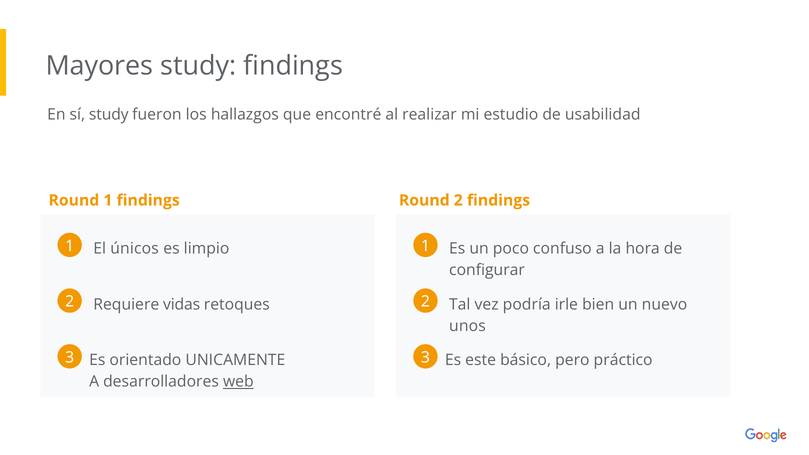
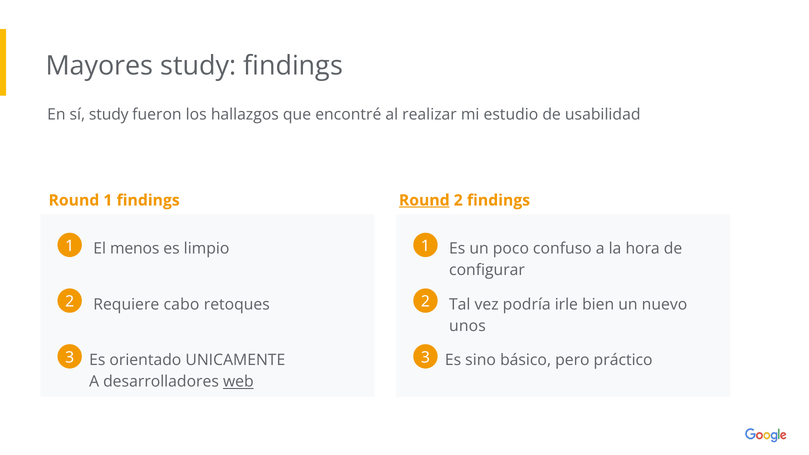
Round underline: none -> present (424, 200)
únicos: únicos -> menos (135, 249)
vidas: vidas -> cabo (181, 304)
este: este -> sino (481, 360)
